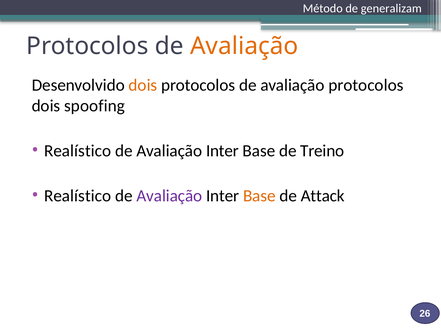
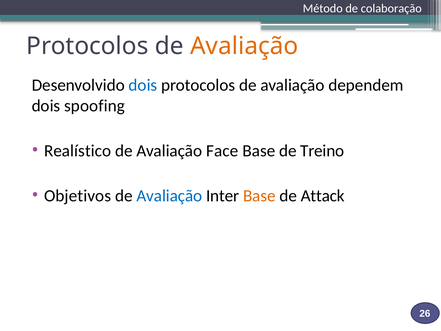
generalizam: generalizam -> colaboração (391, 9)
dois colour: orange -> blue (143, 85)
avaliação protocolos: protocolos -> dependem (366, 85)
Inter: Inter -> Face (222, 151)
Realístico: Realístico -> Objetivos (78, 196)
Avaliação colour: purple -> blue (169, 196)
